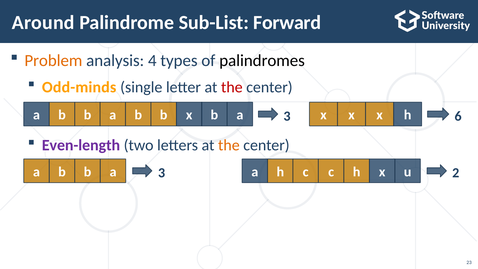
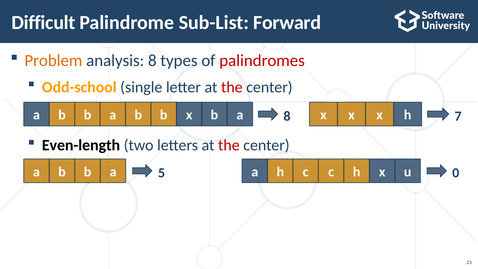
Around: Around -> Difficult (43, 23)
analysis 4: 4 -> 8 (152, 61)
palindromes colour: black -> red (262, 61)
Odd-minds: Odd-minds -> Odd-school (79, 87)
a 3: 3 -> 8 (287, 116)
6: 6 -> 7 (458, 116)
Even-length colour: purple -> black (81, 145)
the colour: orange -> red (229, 145)
b 3: 3 -> 5 (162, 173)
2: 2 -> 0 (456, 173)
